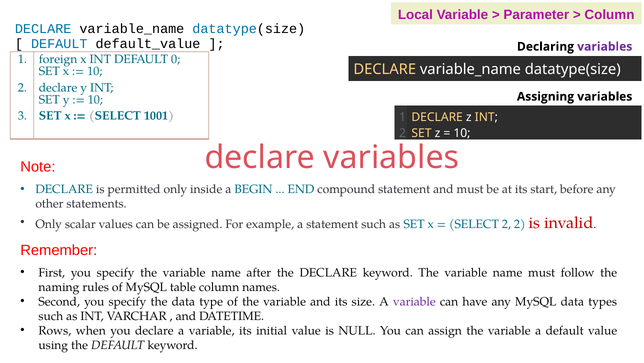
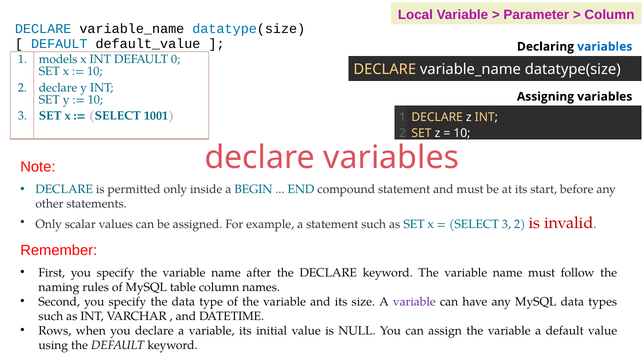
variables colour: purple -> blue (605, 47)
foreign: foreign -> models (58, 59)
SELECT 2: 2 -> 3 (506, 224)
